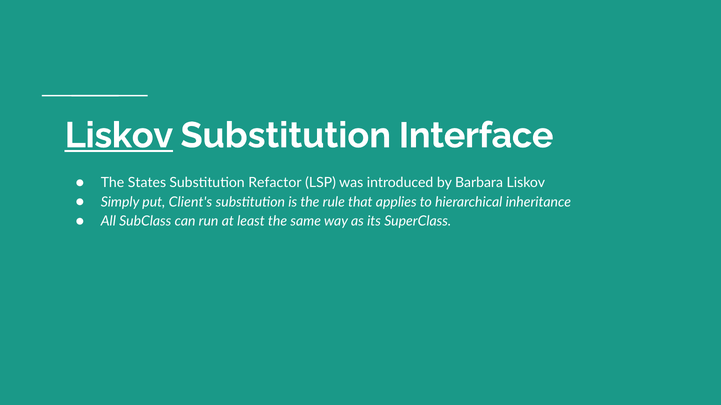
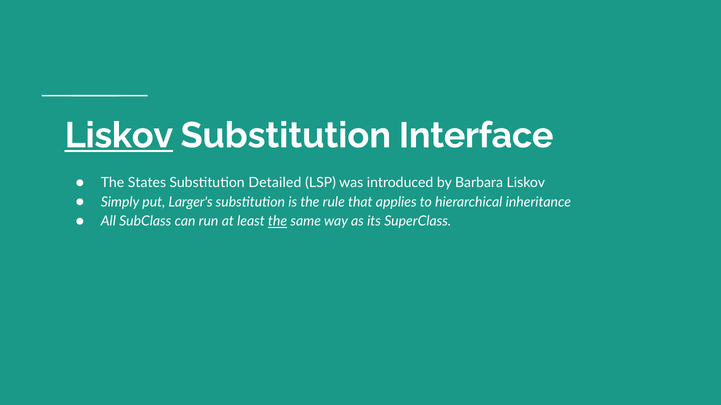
Refactor: Refactor -> Detailed (275, 183)
Client's: Client's -> Larger's (191, 202)
the underline: none -> present (278, 222)
